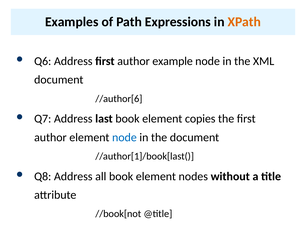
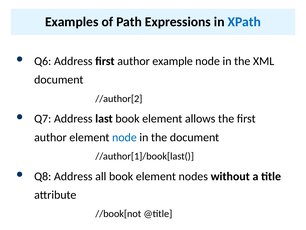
XPath colour: orange -> blue (244, 22)
//author[6: //author[6 -> //author[2 (119, 98)
copies: copies -> allows (200, 119)
